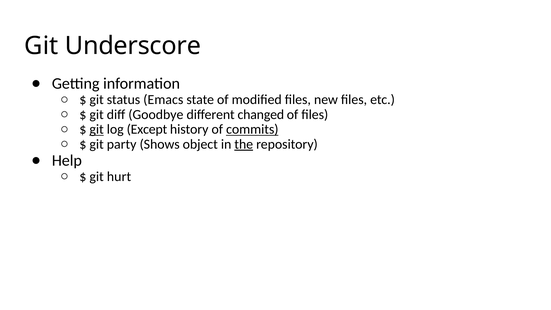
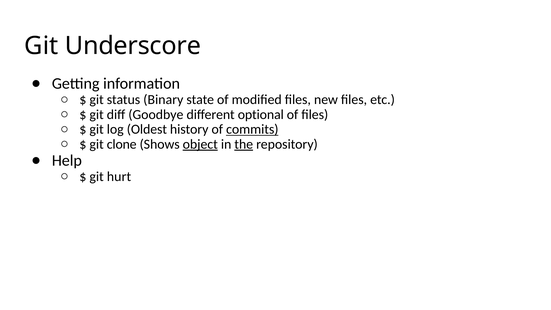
Emacs: Emacs -> Binary (163, 100)
changed: changed -> optional (261, 115)
git underline: present -> none (97, 129)
Except: Except -> Oldest (147, 129)
party: party -> clone (122, 144)
object underline: none -> present (200, 144)
